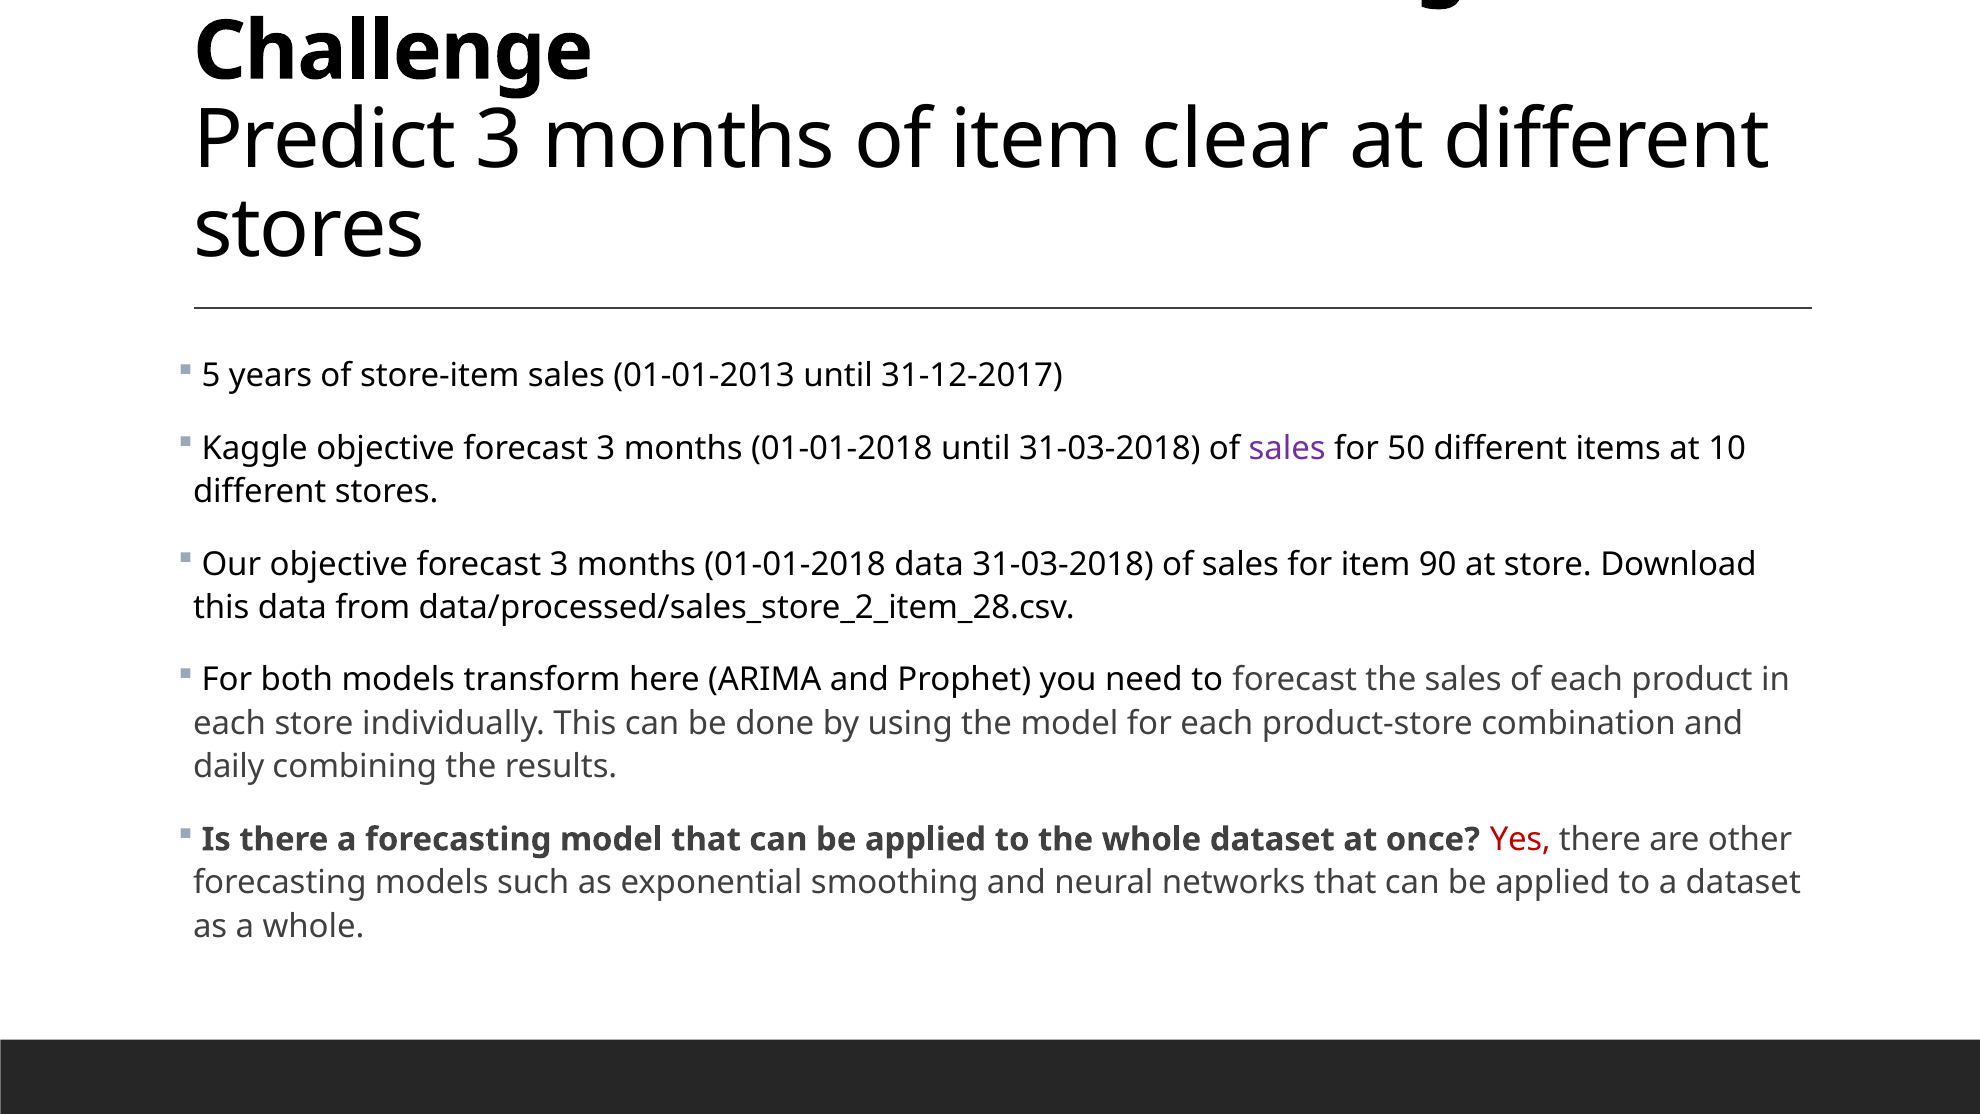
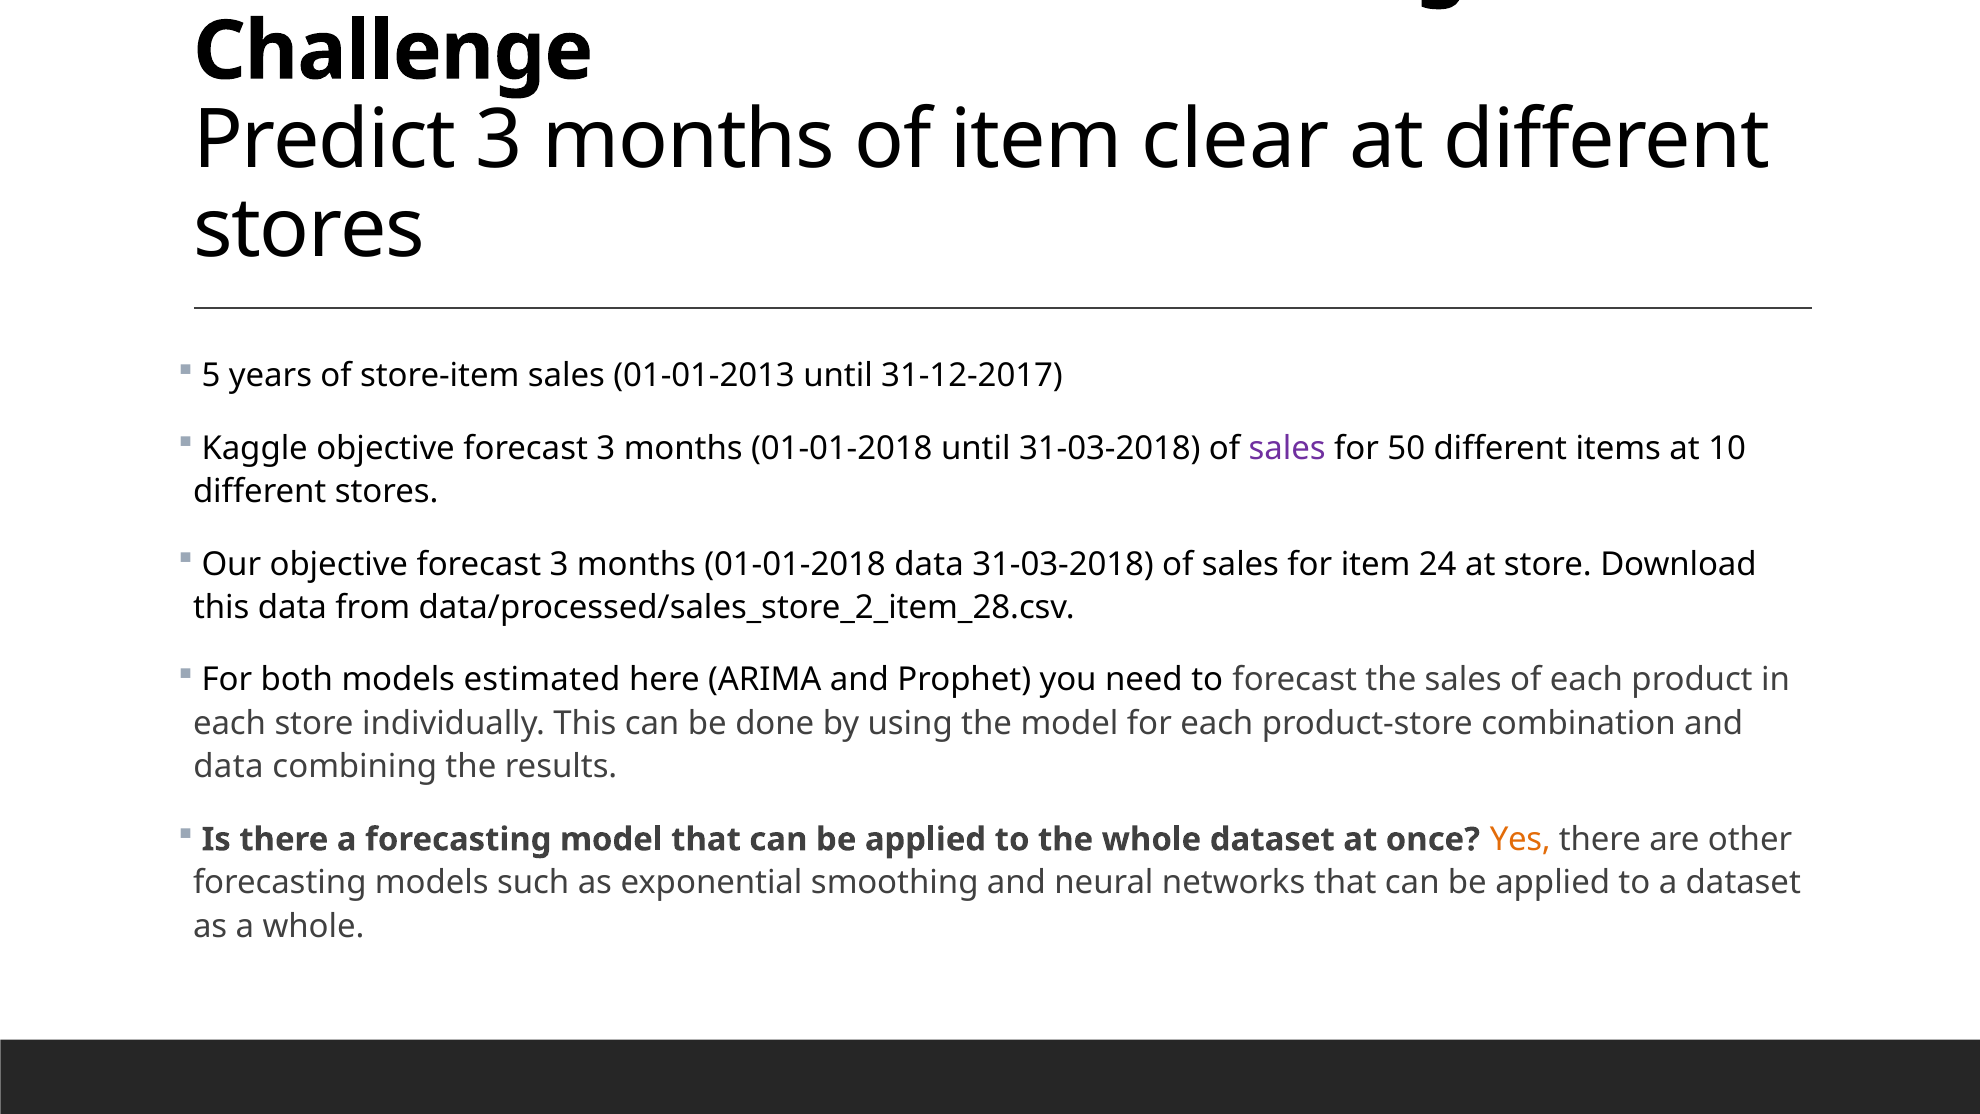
90: 90 -> 24 (1438, 564)
transform: transform -> estimated (542, 680)
daily: daily -> data (228, 767)
Yes colour: red -> orange (1520, 839)
